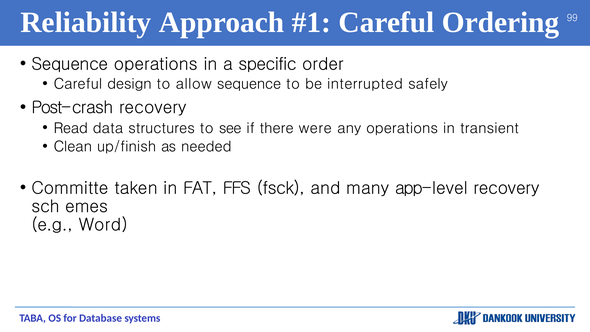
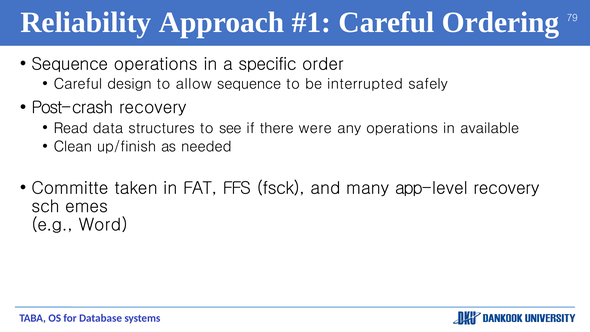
99: 99 -> 79 (572, 18)
transient: transient -> available (490, 128)
